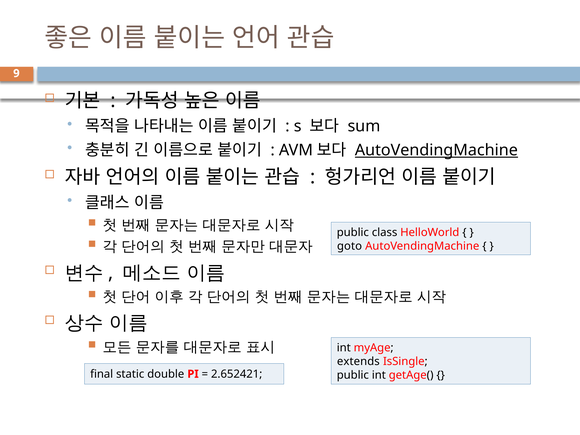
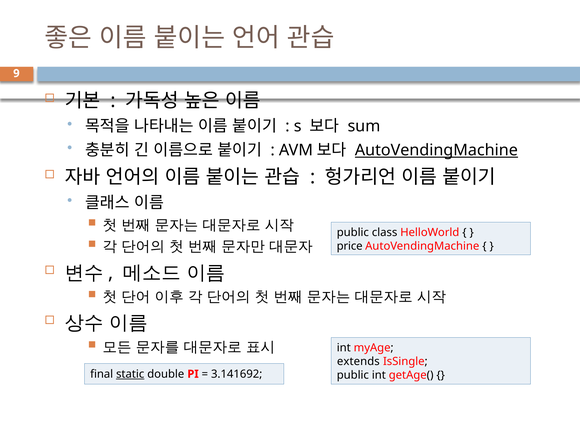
goto: goto -> price (350, 246)
static underline: none -> present (130, 374)
2.652421: 2.652421 -> 3.141692 (237, 374)
